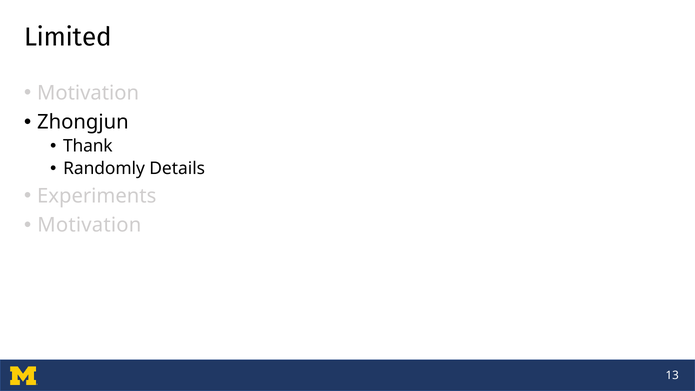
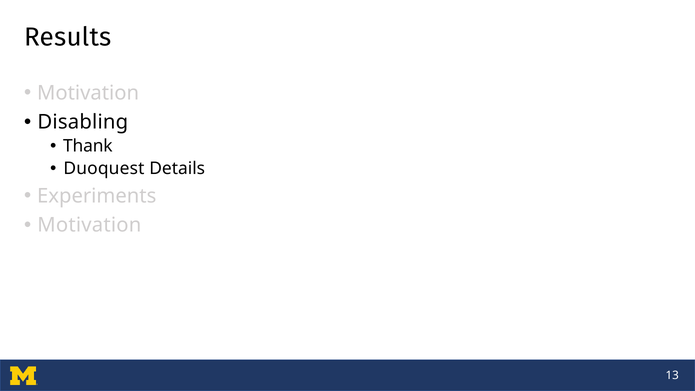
Limited: Limited -> Results (68, 37)
Zhongjun: Zhongjun -> Disabling (83, 122)
Randomly: Randomly -> Duoquest (104, 168)
